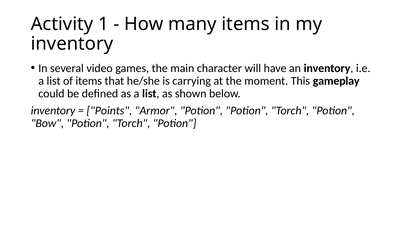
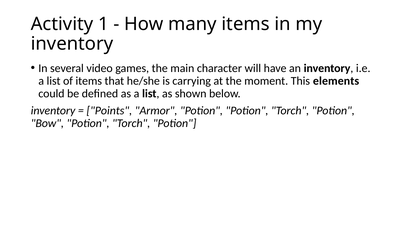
gameplay: gameplay -> elements (336, 81)
